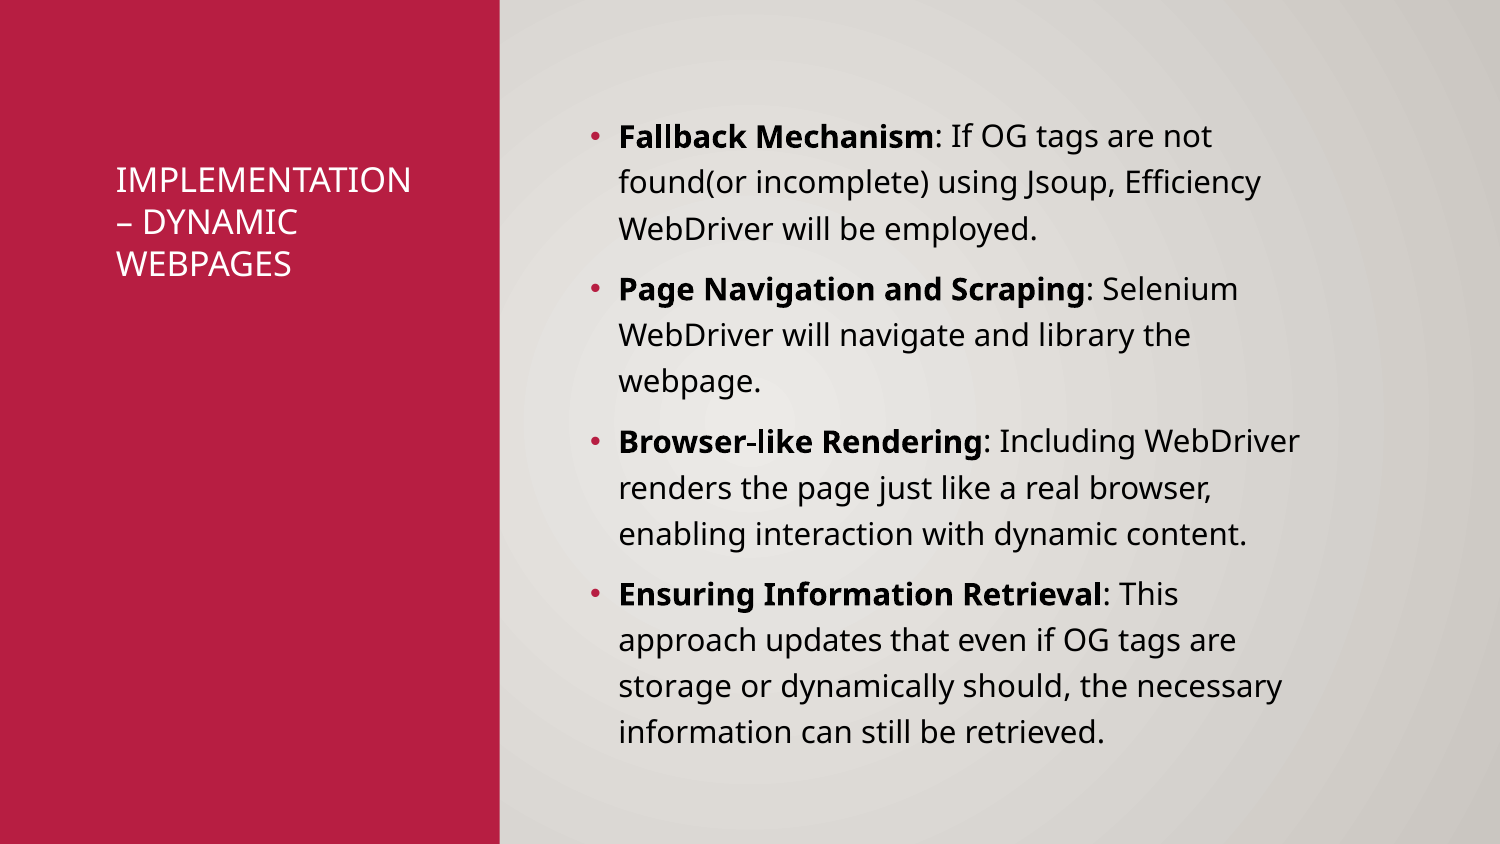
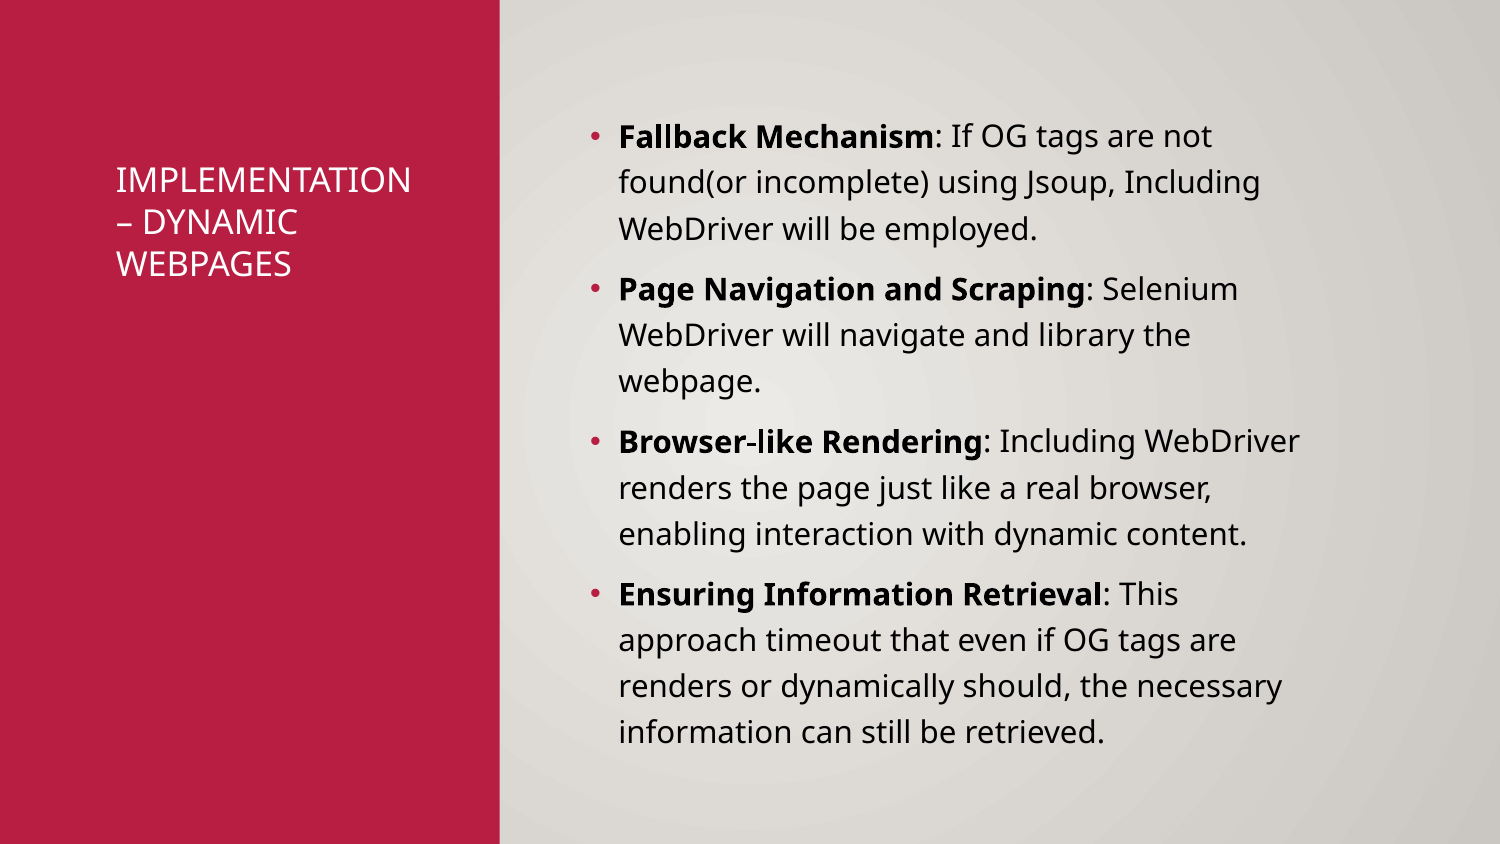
Jsoup Efficiency: Efficiency -> Including (1193, 184)
updates: updates -> timeout (824, 641)
storage: storage -> renders (675, 687)
